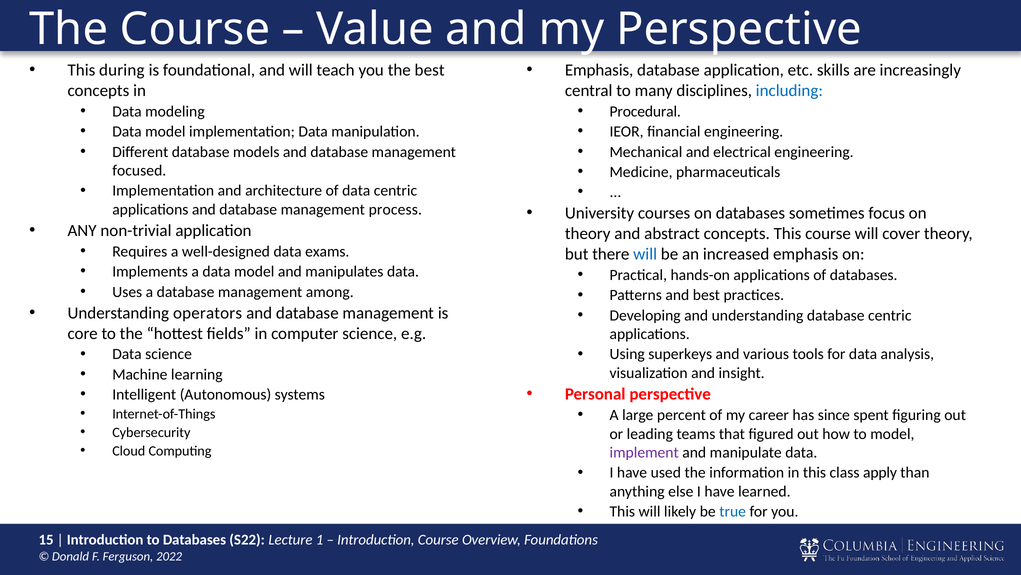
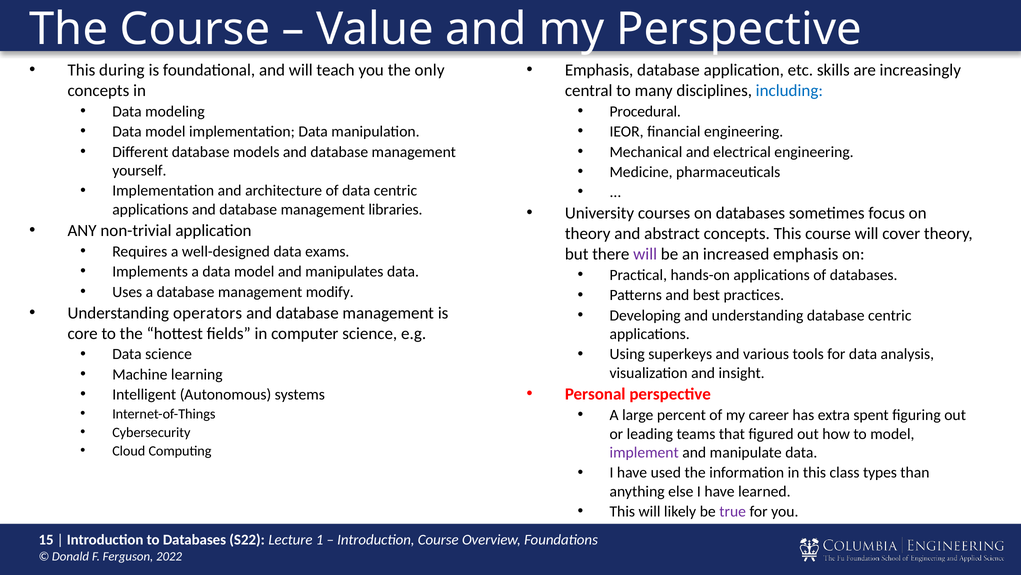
the best: best -> only (430, 70)
focused: focused -> yourself (139, 170)
process: process -> libraries (395, 209)
will colour: blue -> purple (645, 254)
among: among -> modify (330, 292)
since: since -> extra (834, 415)
apply: apply -> types (880, 472)
true colour: blue -> purple (733, 511)
